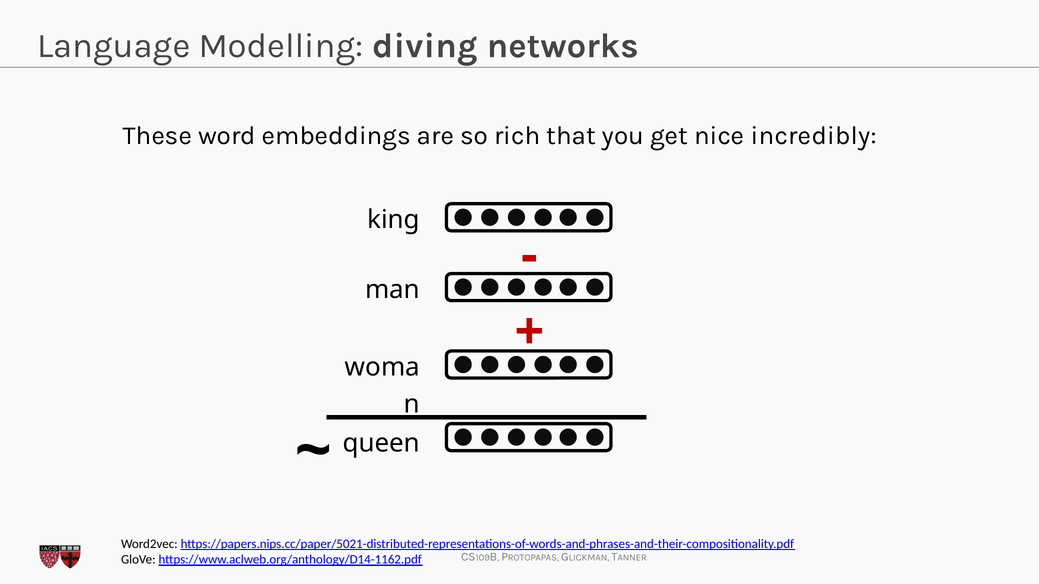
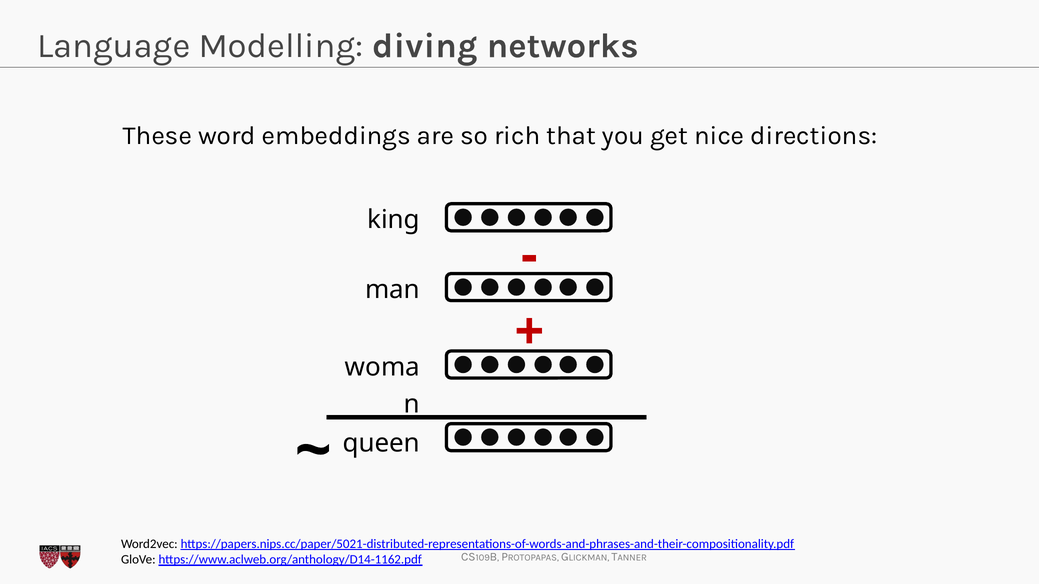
incredibly: incredibly -> directions (814, 136)
